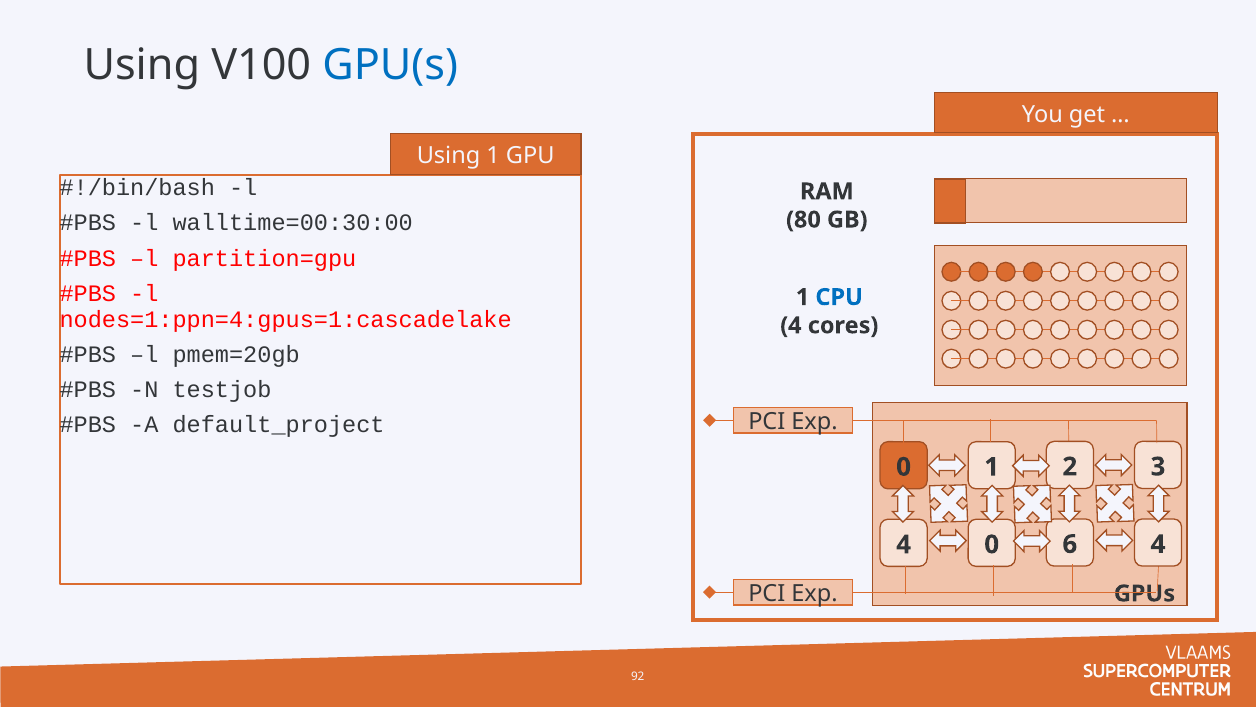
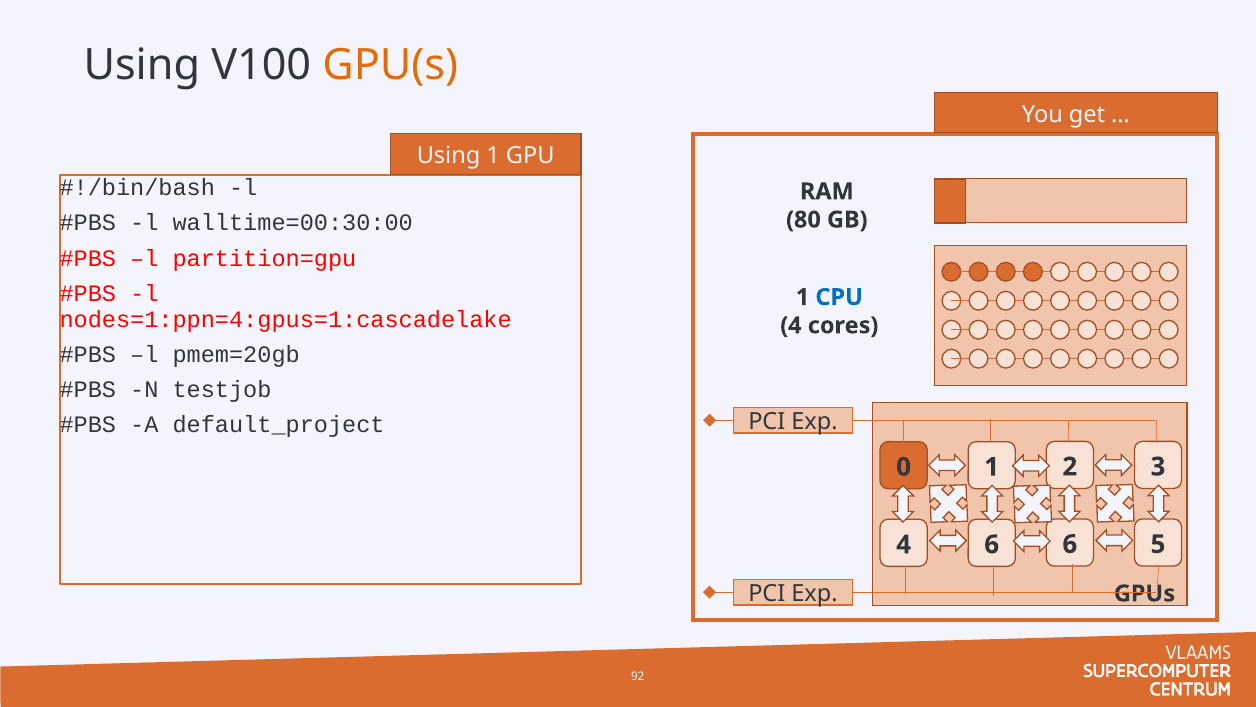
GPU(s colour: blue -> orange (390, 65)
6 4: 4 -> 5 (1158, 544)
4 0: 0 -> 6 (992, 544)
